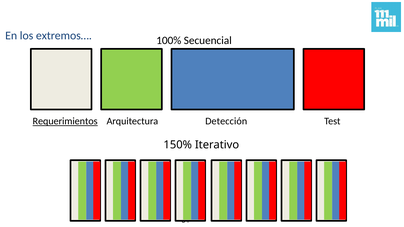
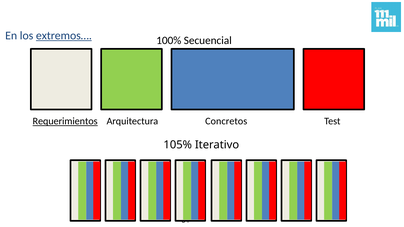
extremos… underline: none -> present (64, 36)
Detección: Detección -> Concretos (226, 121)
150%: 150% -> 105% (178, 145)
